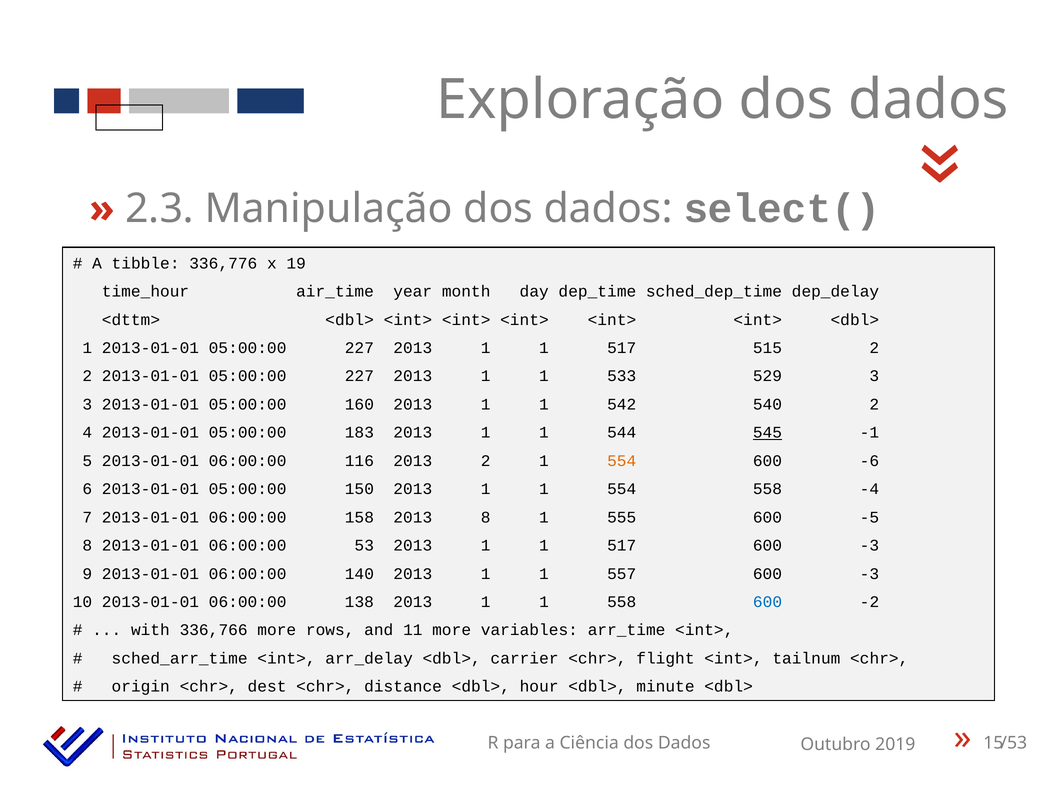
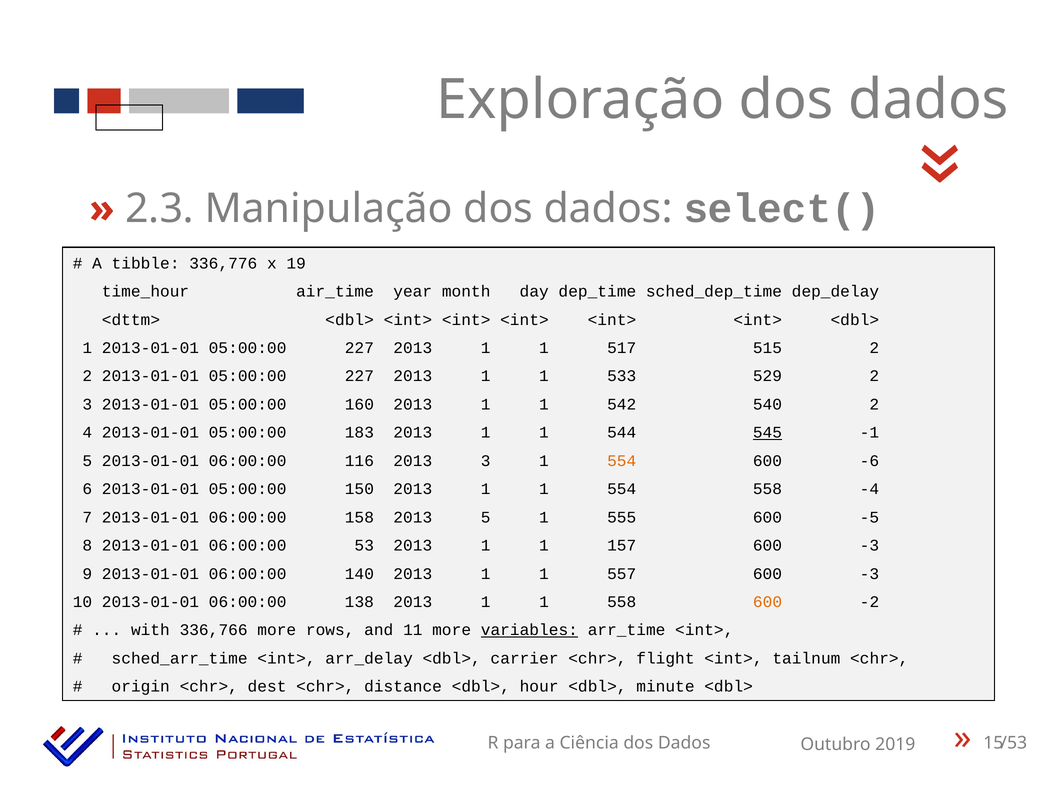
529 3: 3 -> 2 (874, 376)
2013 2: 2 -> 3 (486, 461)
2013 8: 8 -> 5 (486, 517)
517: 517 -> 157 (622, 545)
600 colour: blue -> orange (767, 602)
variables underline: none -> present (529, 630)
